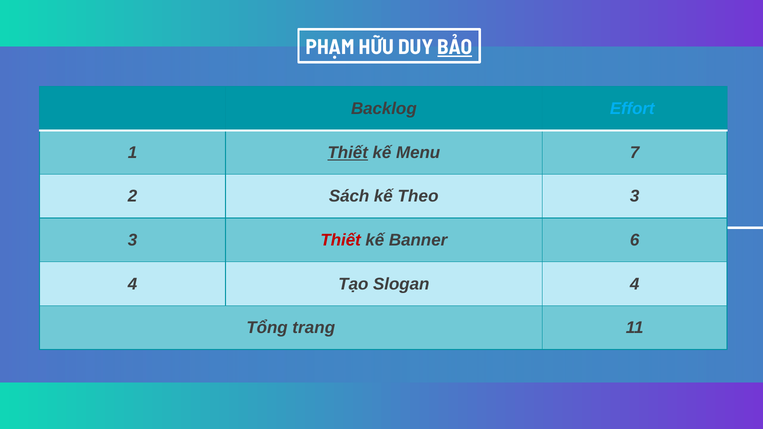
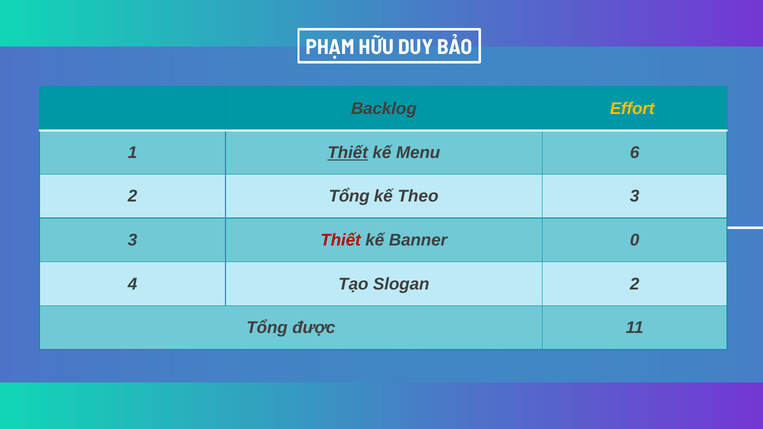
BẢO underline: present -> none (455, 47)
Effort colour: light blue -> yellow (632, 109)
7: 7 -> 6 (635, 153)
Sách: Sách -> Tổng (349, 196)
6: 6 -> 0 (635, 240)
Slogan 4: 4 -> 2 (635, 284)
trang: trang -> được (314, 328)
